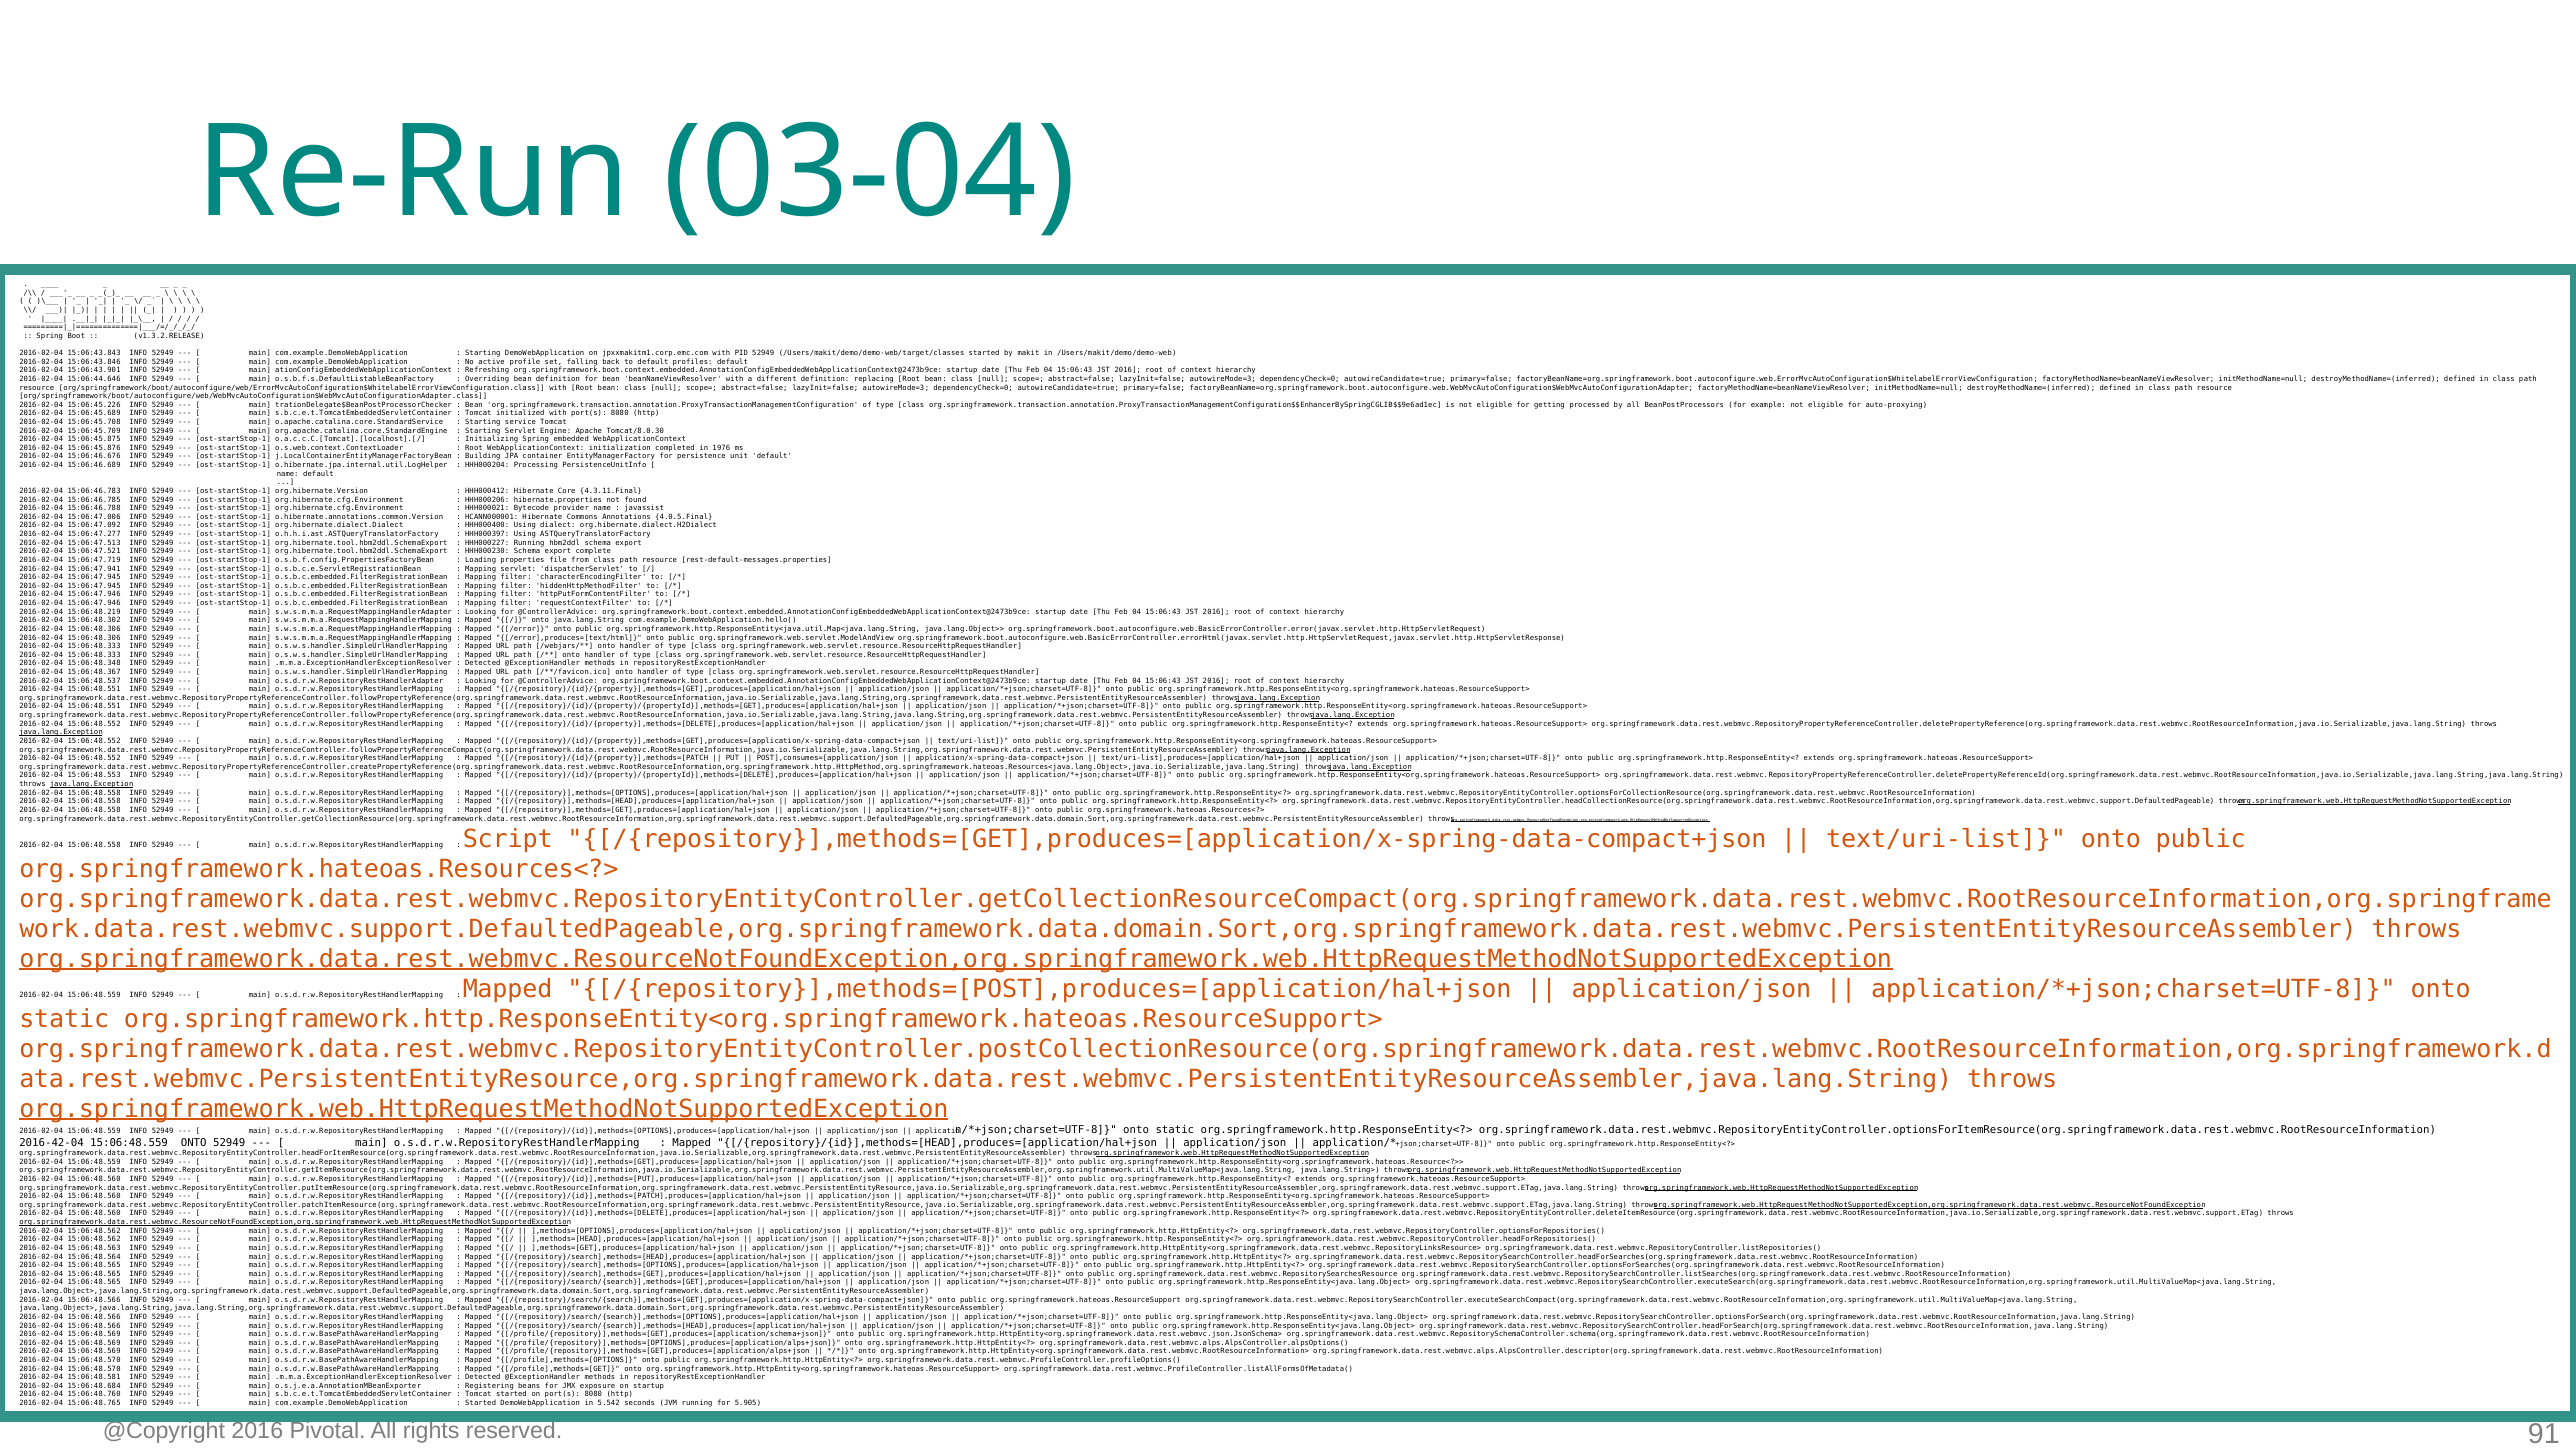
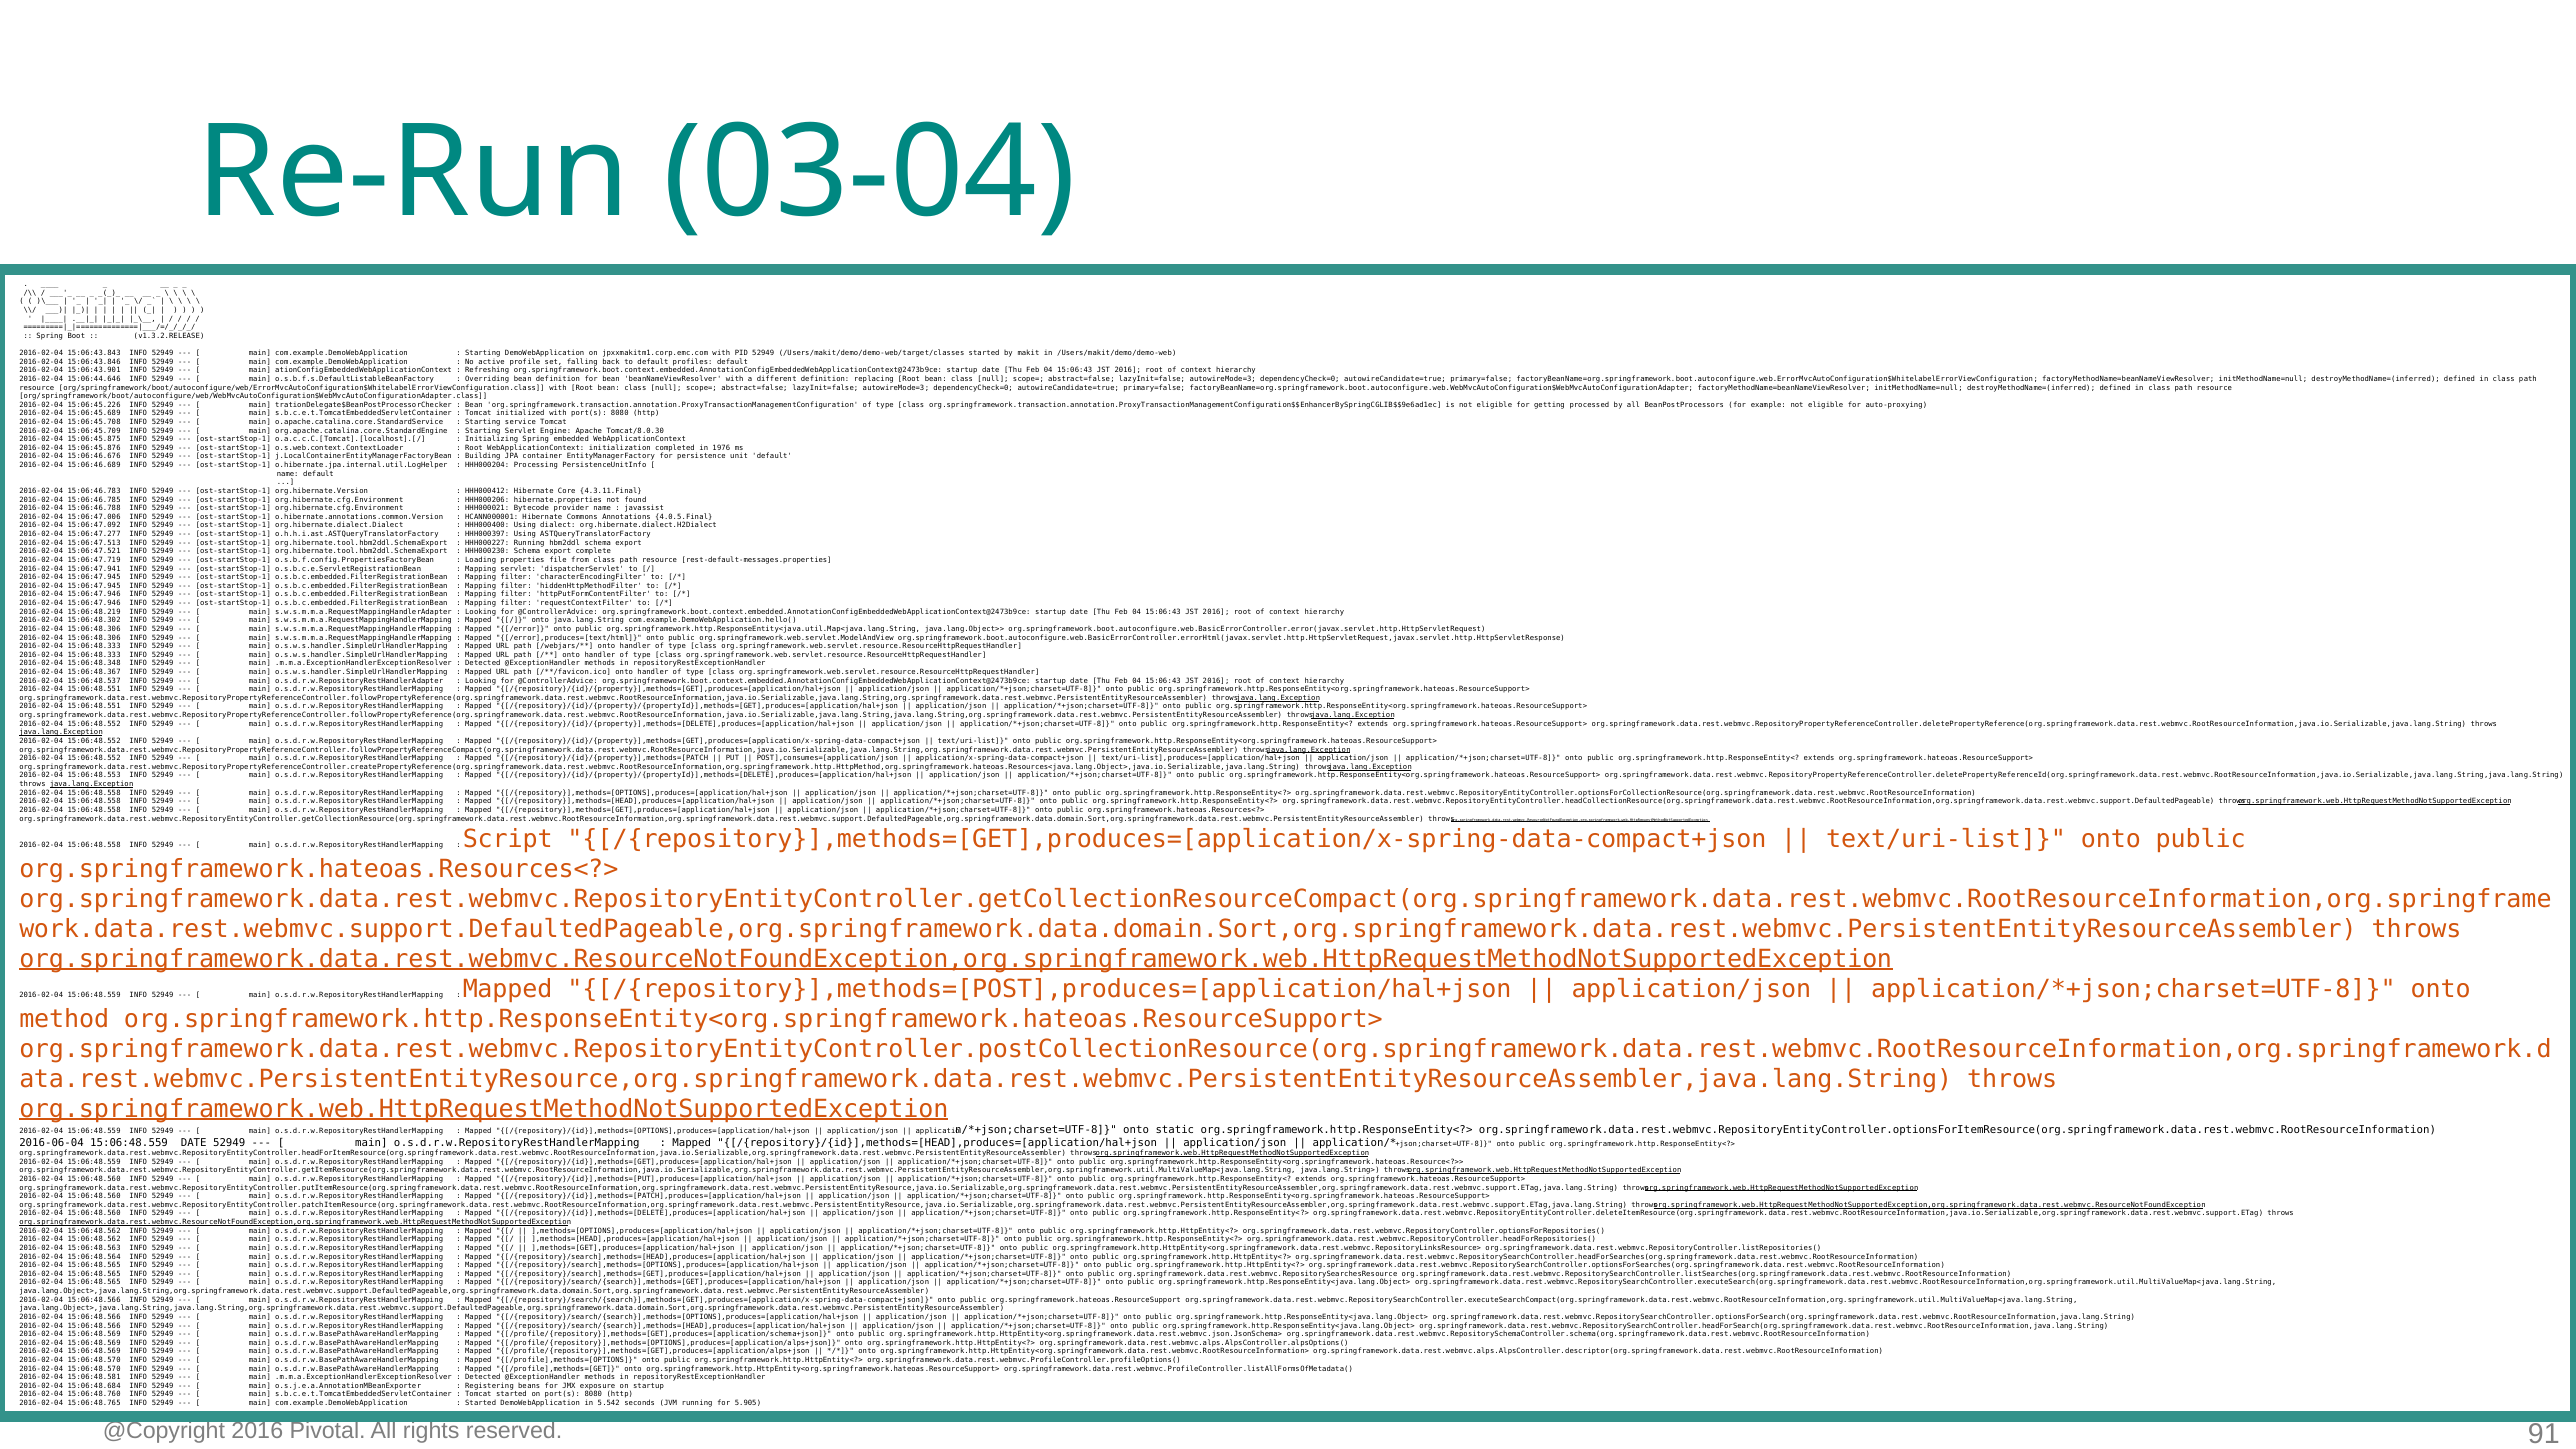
static: static -> method (64, 1019)
2016-42-04: 2016-42-04 -> 2016-06-04 (52, 1143)
15:06:48.559 ONTO: ONTO -> DATE (194, 1143)
